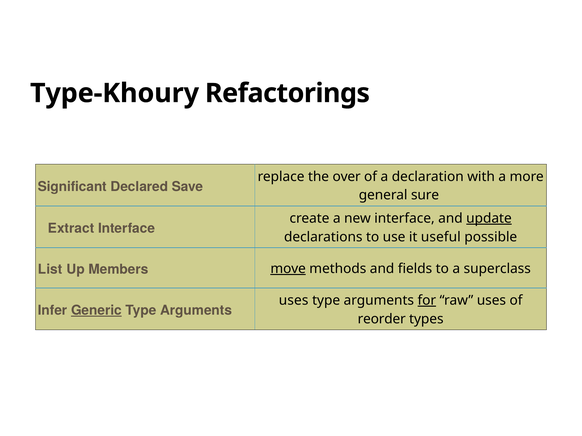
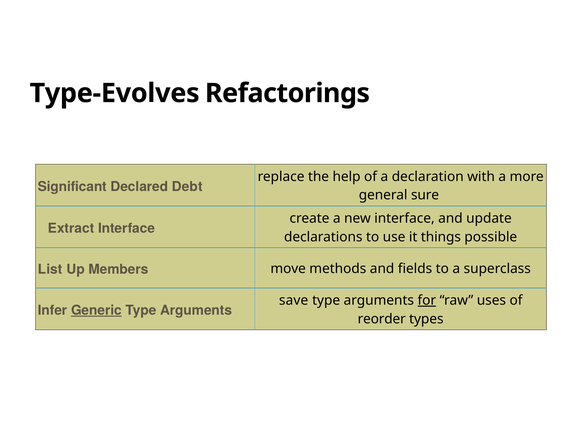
Type-Khoury: Type-Khoury -> Type-Evolves (115, 93)
over: over -> help (347, 177)
Save: Save -> Debt (187, 187)
update underline: present -> none (489, 219)
useful: useful -> things (441, 237)
move underline: present -> none (288, 269)
uses: uses -> save (294, 301)
